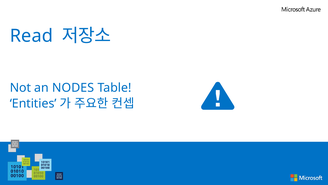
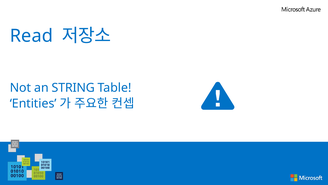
NODES: NODES -> STRING (73, 88)
